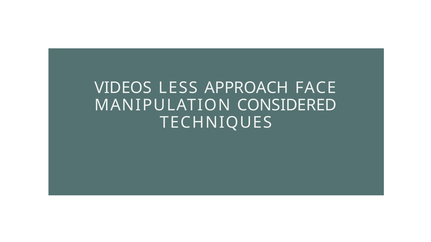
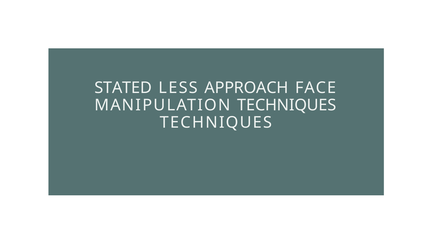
VIDEOS: VIDEOS -> STATED (123, 88)
MANIPULATION CONSIDERED: CONSIDERED -> TECHNIQUES (287, 105)
